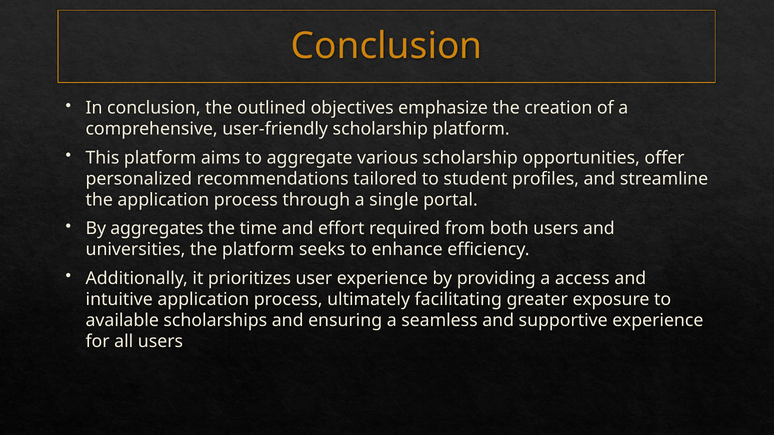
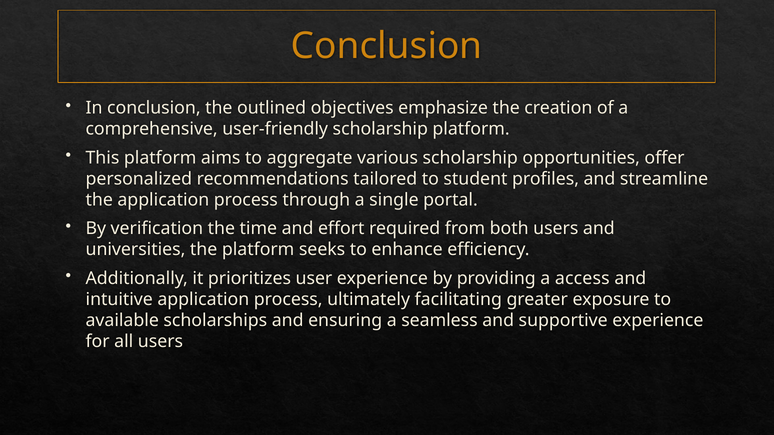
aggregates: aggregates -> verification (157, 229)
